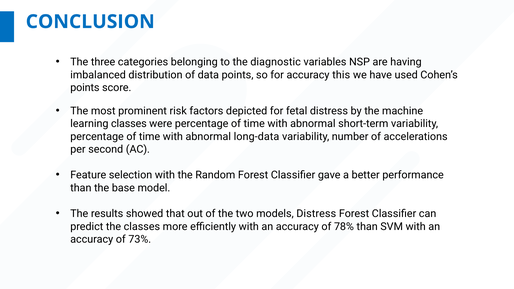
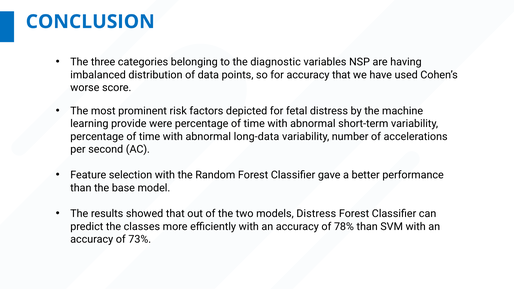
accuracy this: this -> that (341, 75)
points: points -> worse (85, 88)
learning classes: classes -> provide (129, 124)
